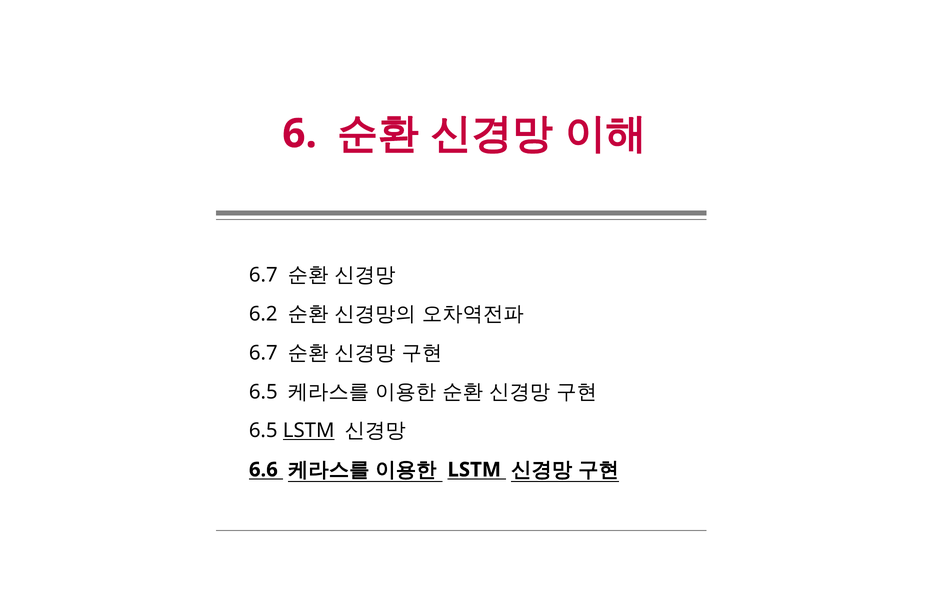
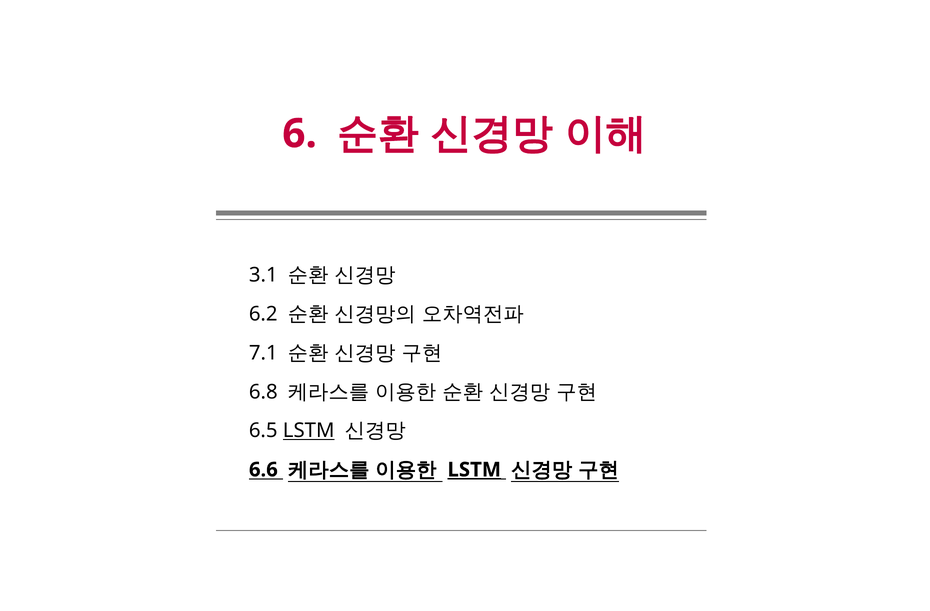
6.7: 6.7 -> 3.1 (263, 275)
6.7: 6.7 -> 7.1 (263, 353)
6.5: 6.5 -> 6.8 (263, 392)
LSTM underline: none -> present (474, 470)
